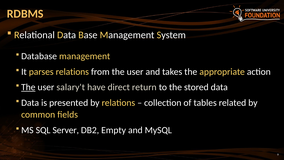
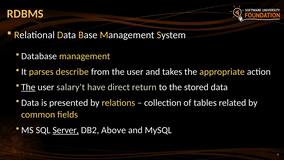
parses relations: relations -> describe (72, 72)
Server underline: none -> present (66, 130)
Empty: Empty -> Above (114, 130)
